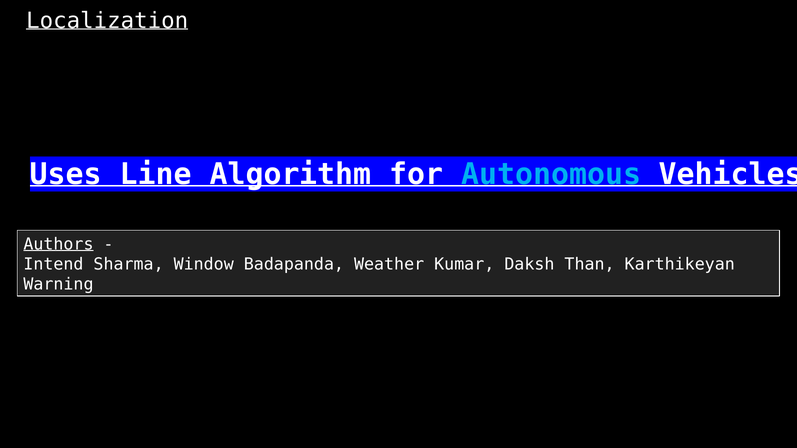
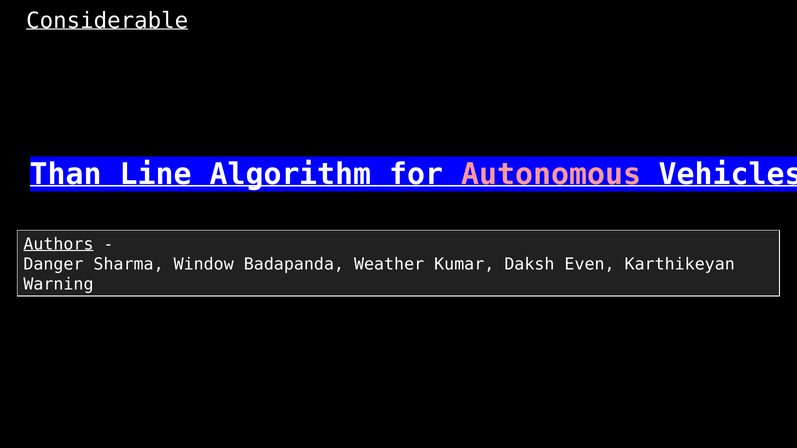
Localization: Localization -> Considerable (107, 21)
Uses: Uses -> Than (66, 175)
Autonomous colour: light blue -> pink (551, 175)
Intend: Intend -> Danger (53, 264)
Than: Than -> Even (590, 264)
